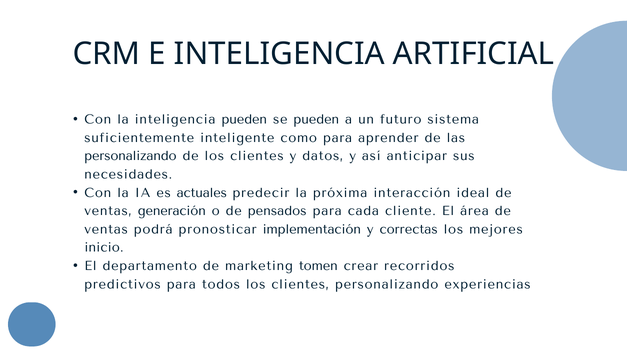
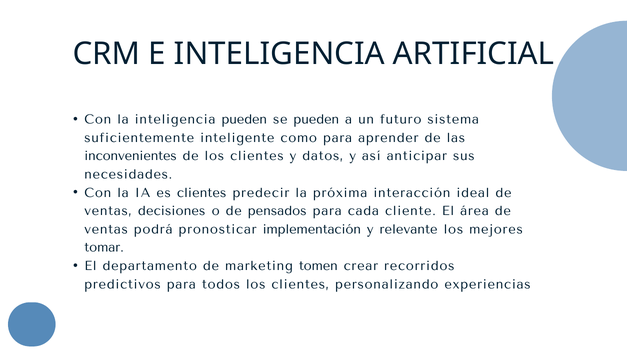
personalizando: personalizando -> inconvenientes (130, 156)
es actuales: actuales -> clientes (202, 193)
generación: generación -> decisiones (172, 211)
correctas: correctas -> relevante (409, 229)
inicio: inicio -> tomar (104, 247)
